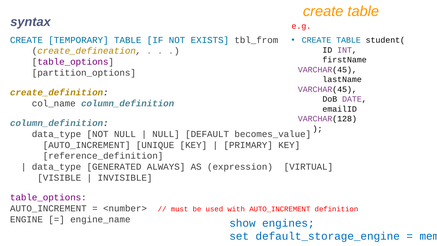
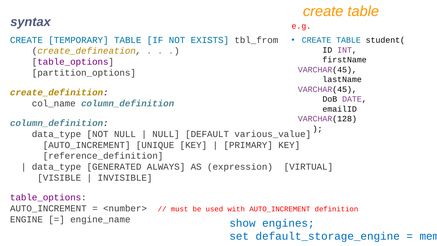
becomes_value: becomes_value -> various_value (273, 134)
